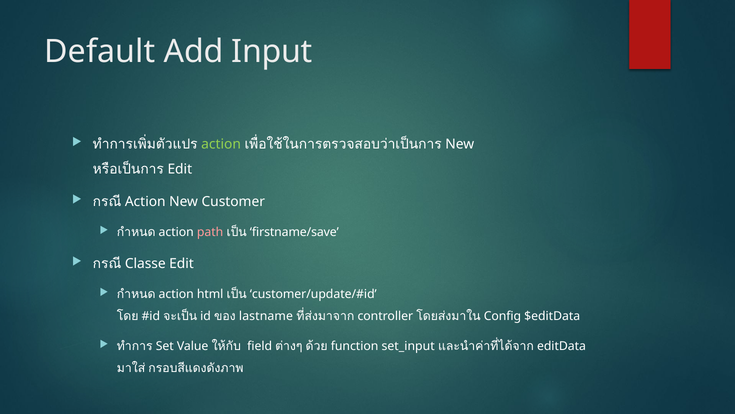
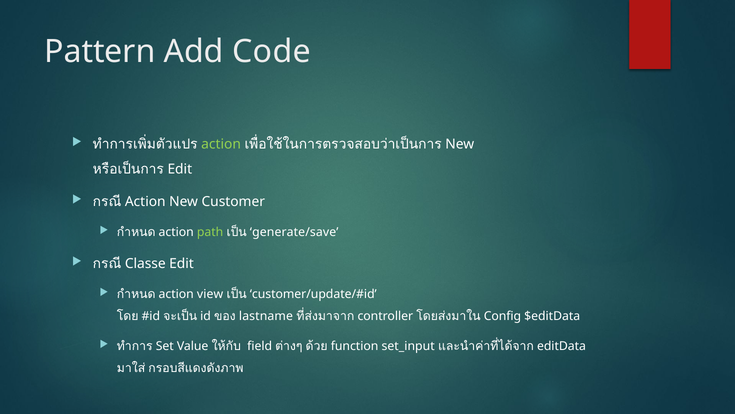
Default: Default -> Pattern (100, 52)
Input: Input -> Code (272, 52)
path colour: pink -> light green (210, 232)
firstname/save: firstname/save -> generate/save (295, 232)
html: html -> view (210, 294)
